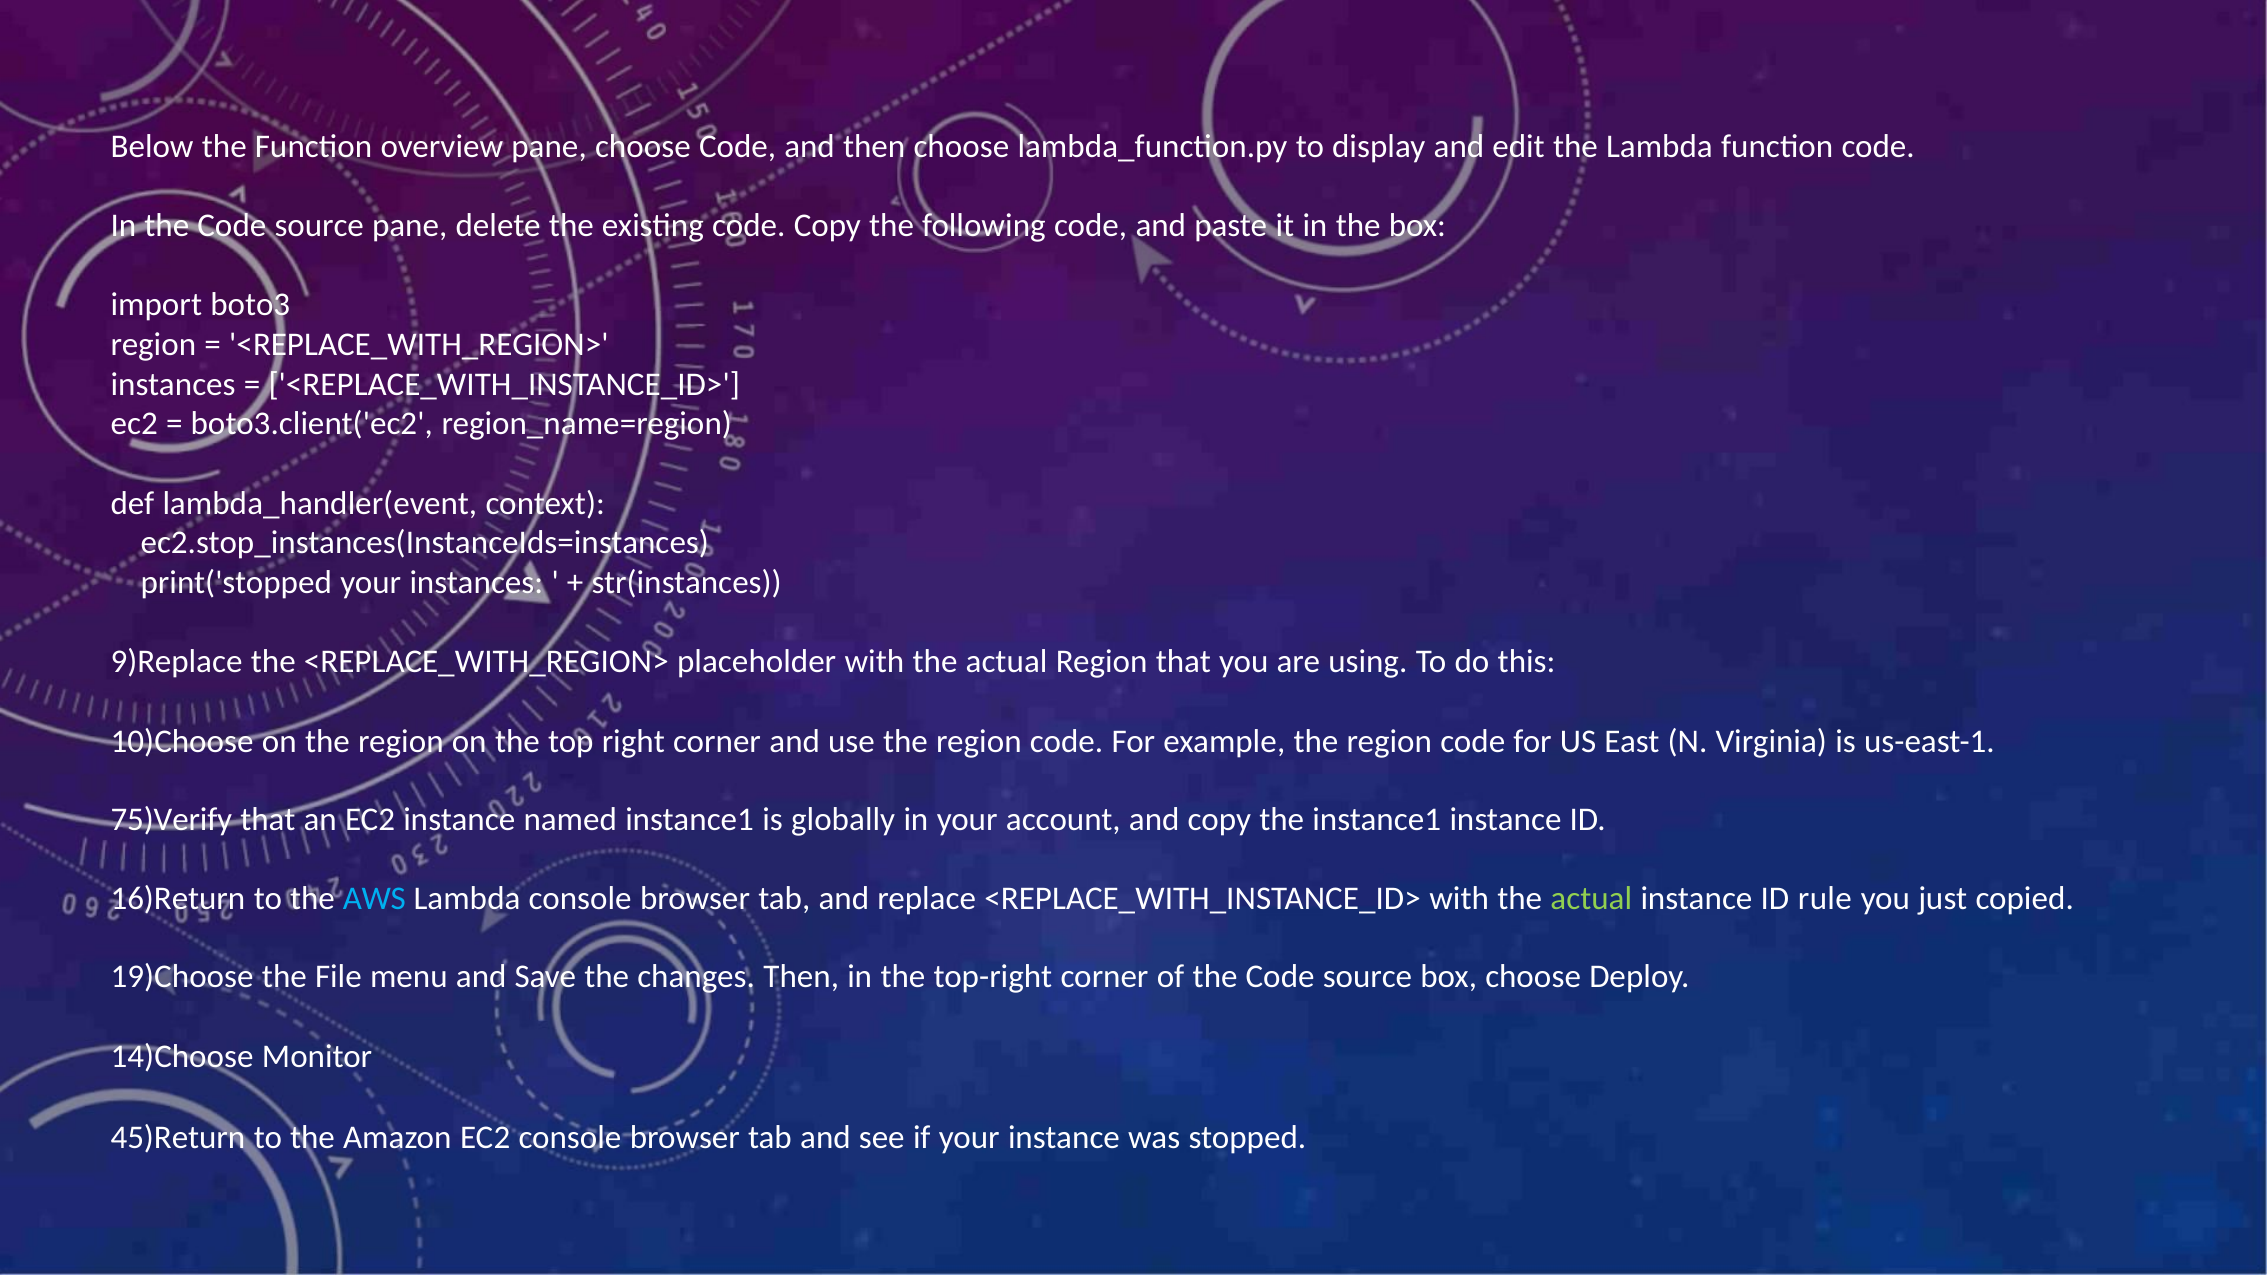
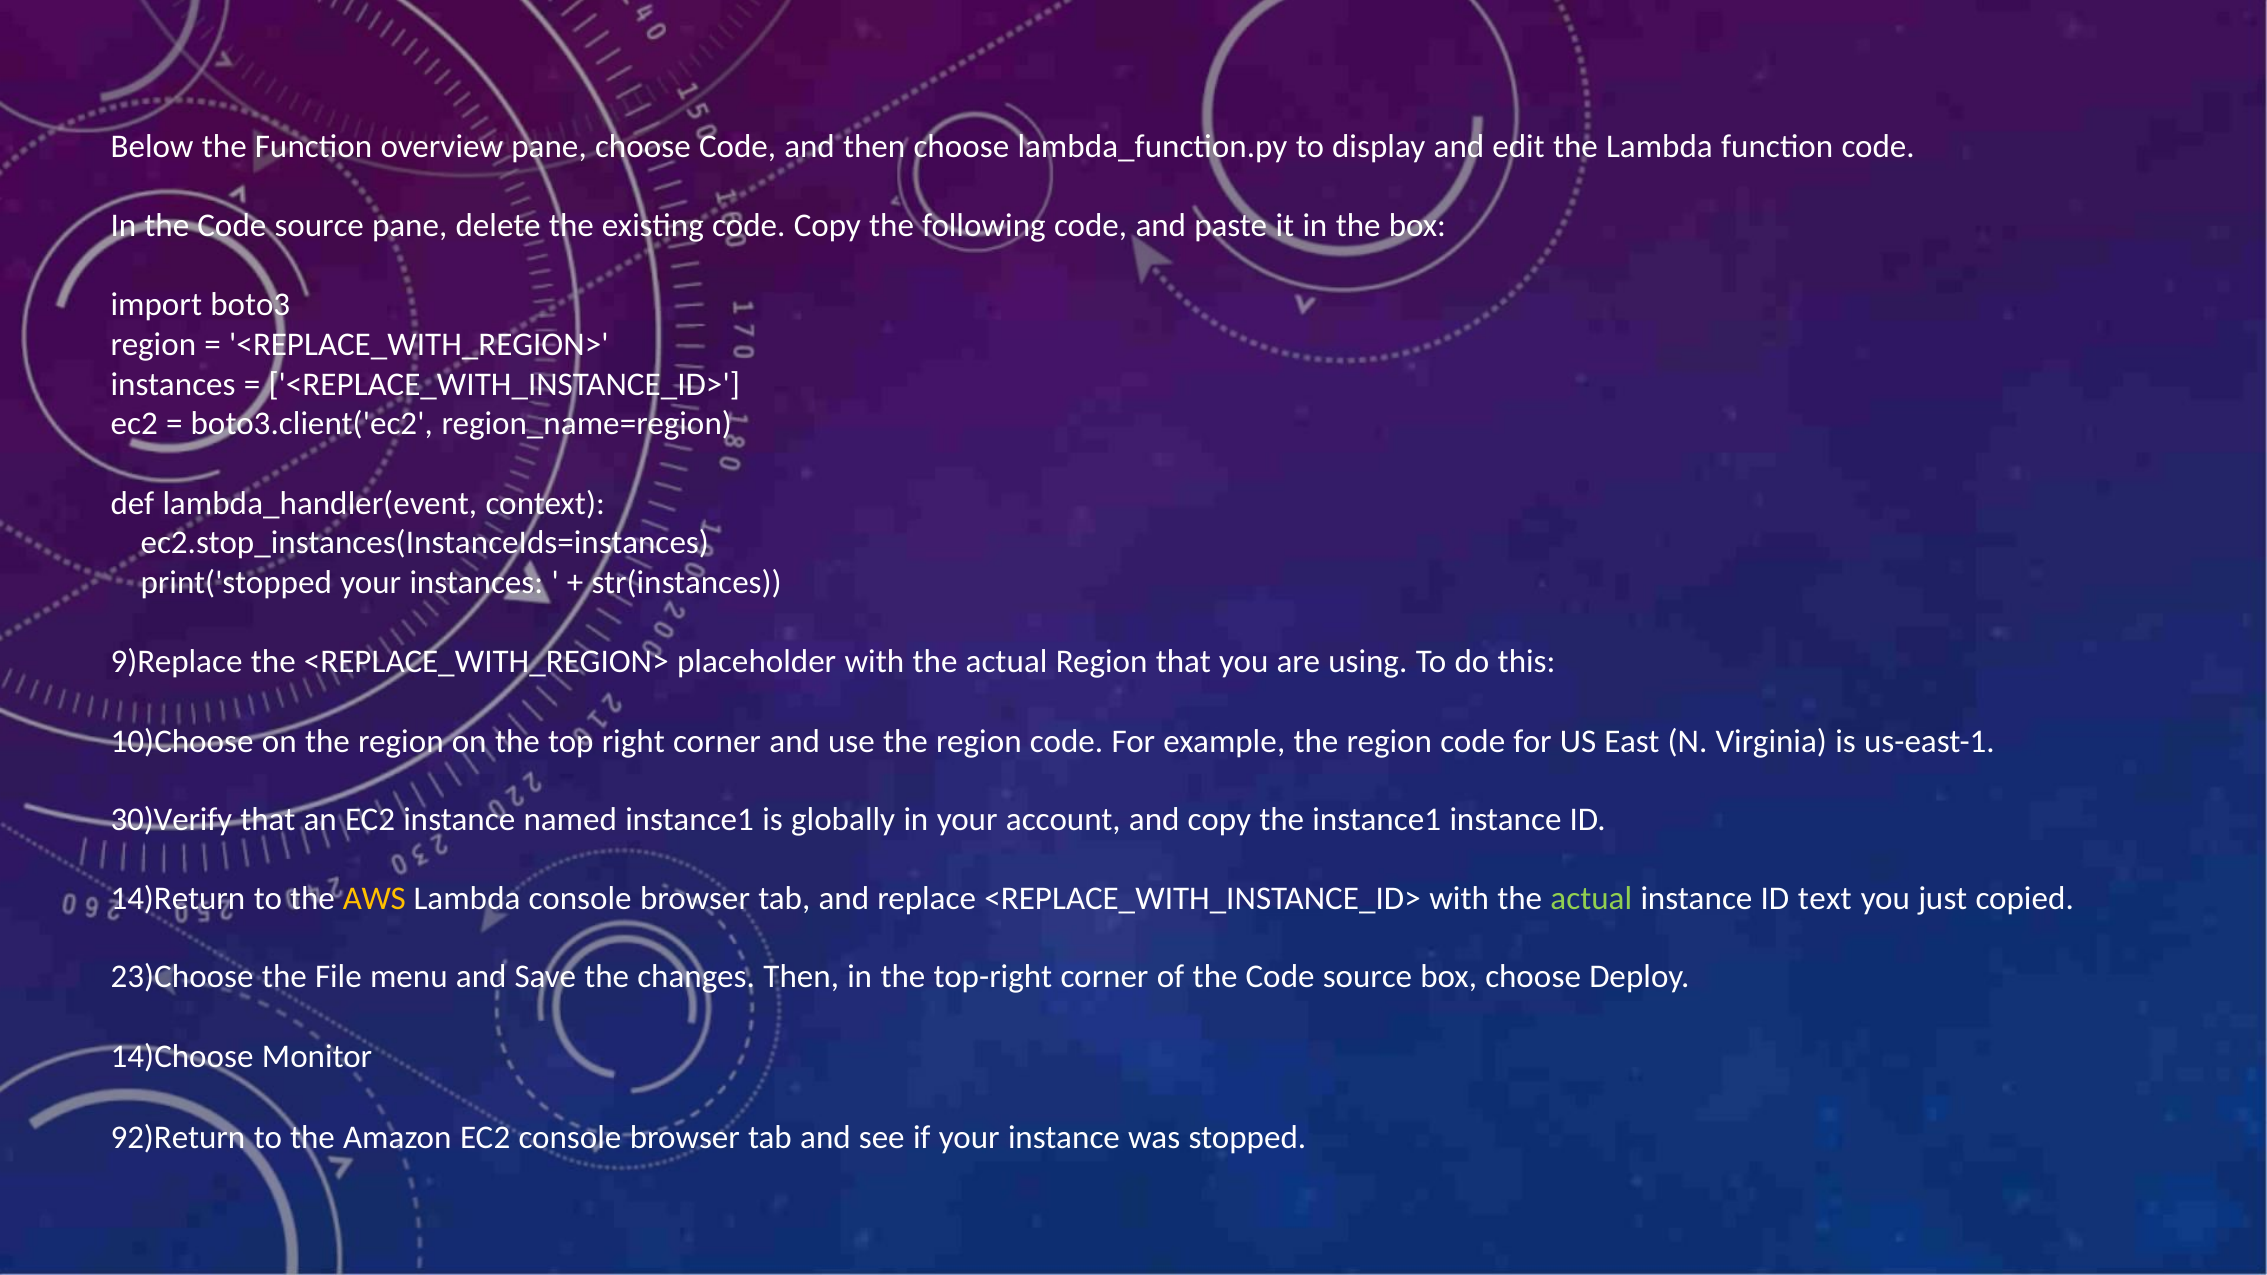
75)Verify: 75)Verify -> 30)Verify (171, 820)
16)Return: 16)Return -> 14)Return (178, 899)
AWS colour: light blue -> yellow (374, 899)
rule: rule -> text (1825, 899)
19)Choose: 19)Choose -> 23)Choose (182, 977)
45)Return: 45)Return -> 92)Return (178, 1138)
